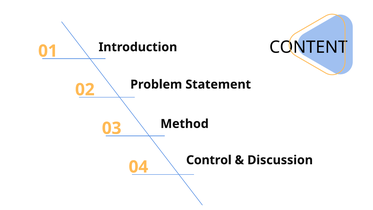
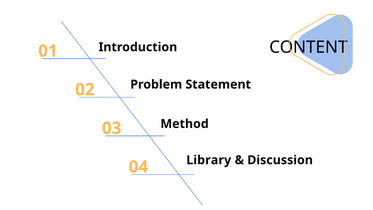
Control: Control -> Library (209, 160)
